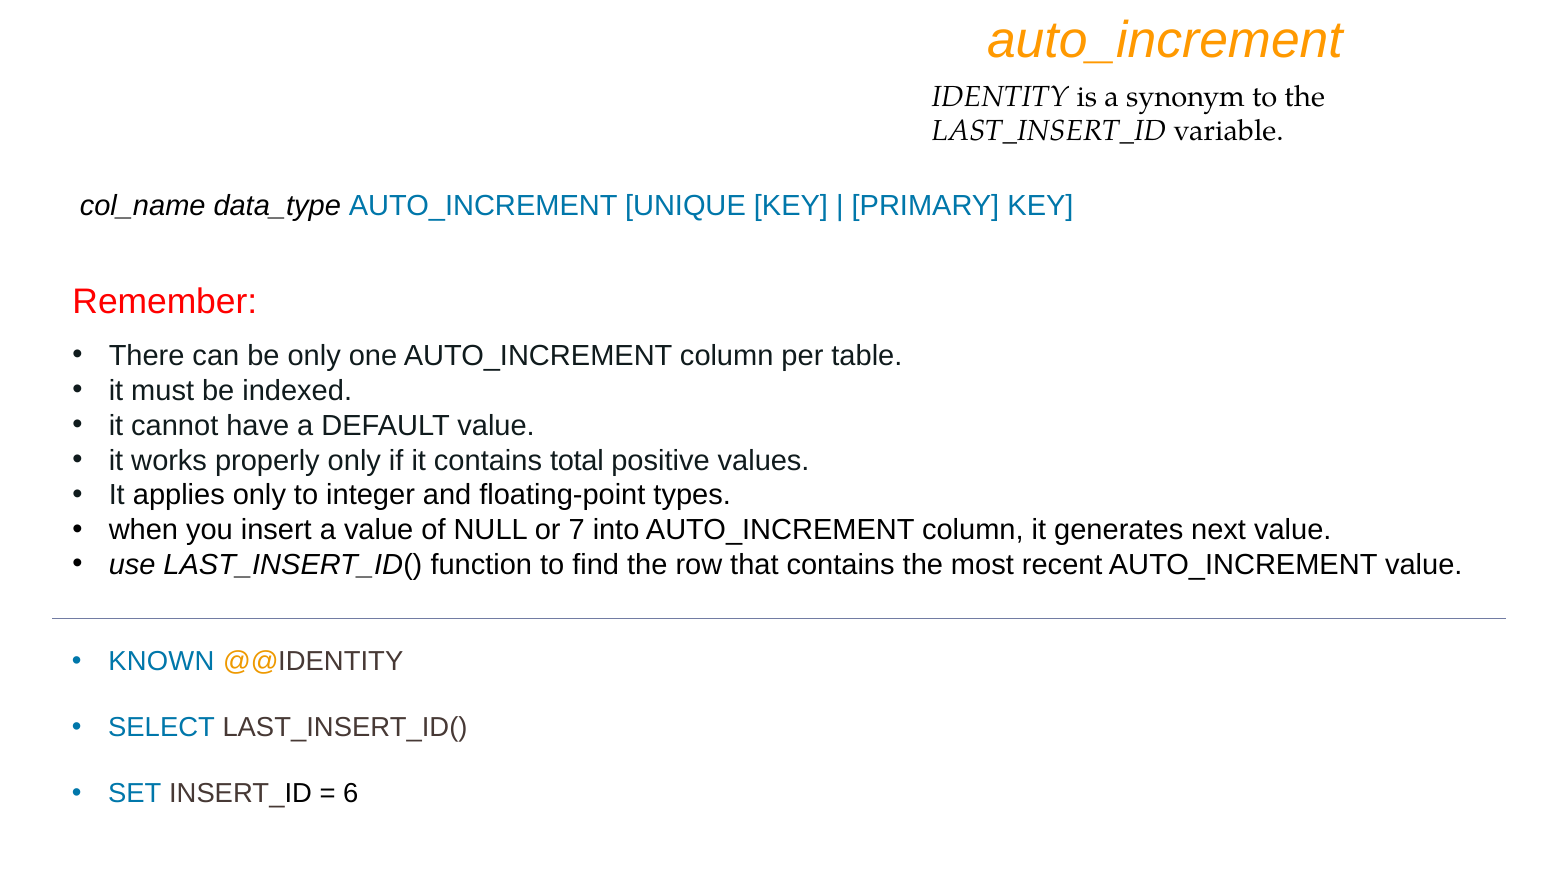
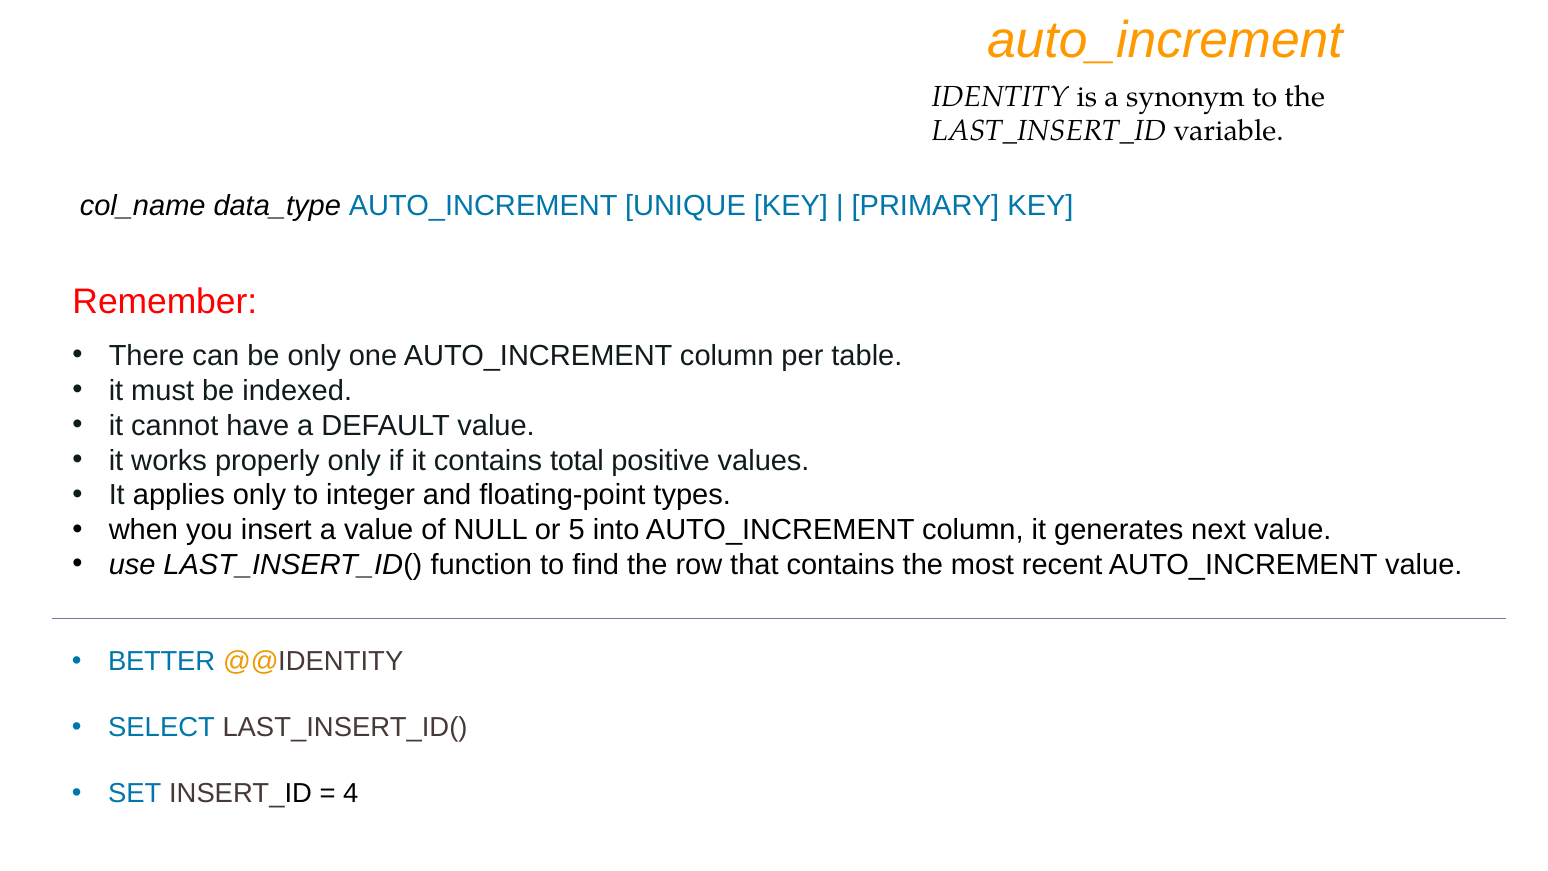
7: 7 -> 5 (577, 530)
KNOWN: KNOWN -> BETTER (162, 662)
6: 6 -> 4 (351, 793)
